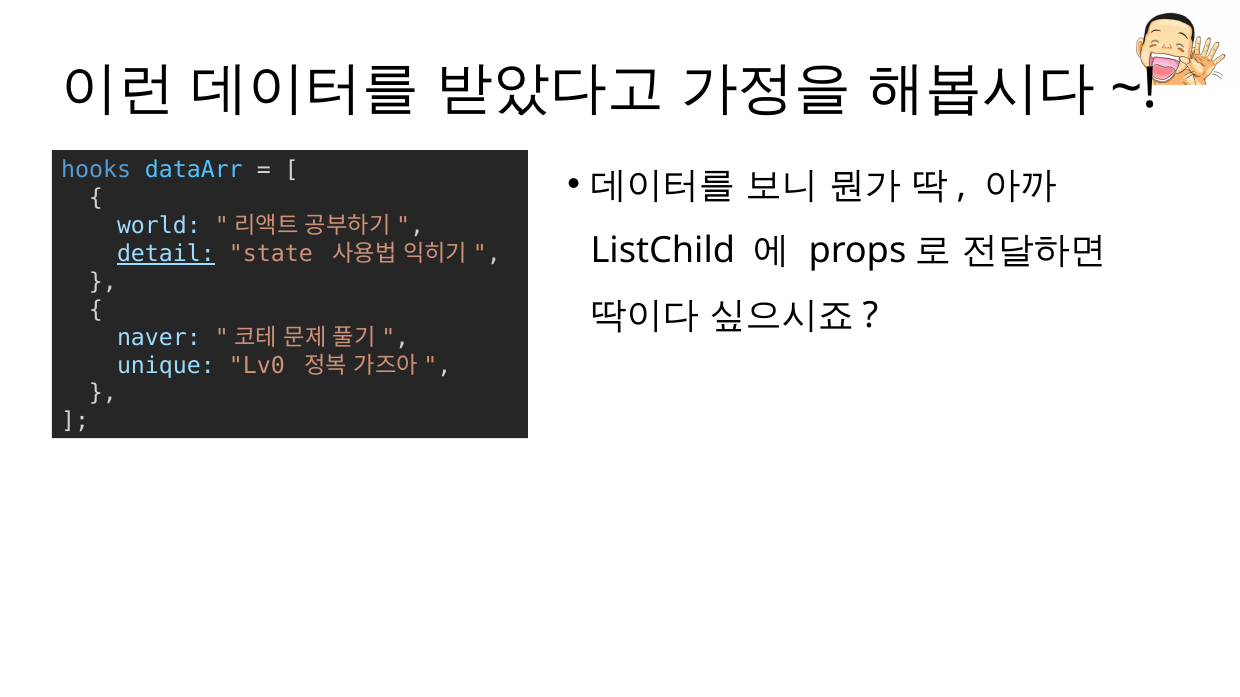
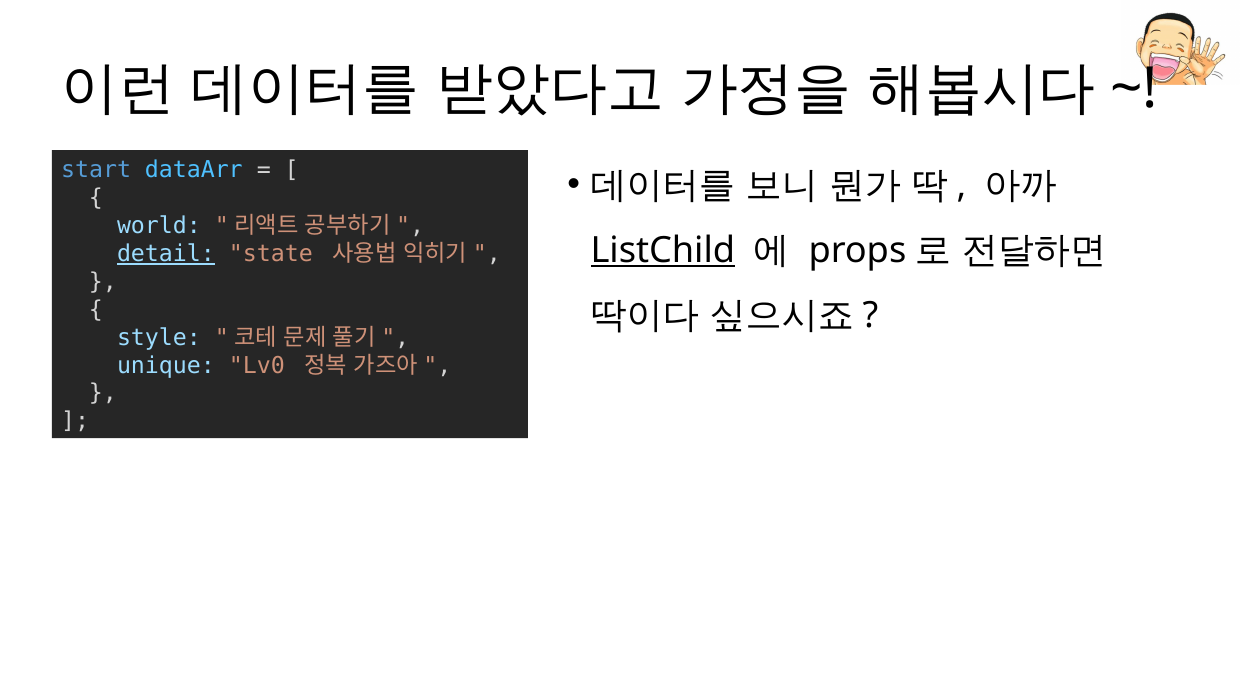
hooks: hooks -> start (96, 170)
ListChild underline: none -> present (663, 251)
naver: naver -> style (159, 338)
